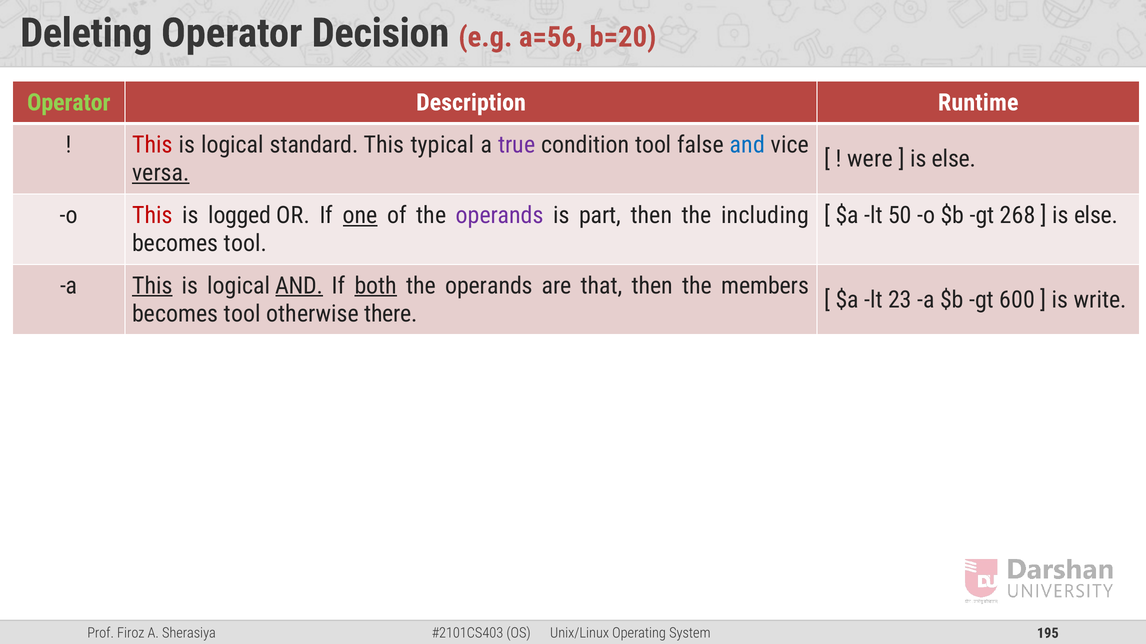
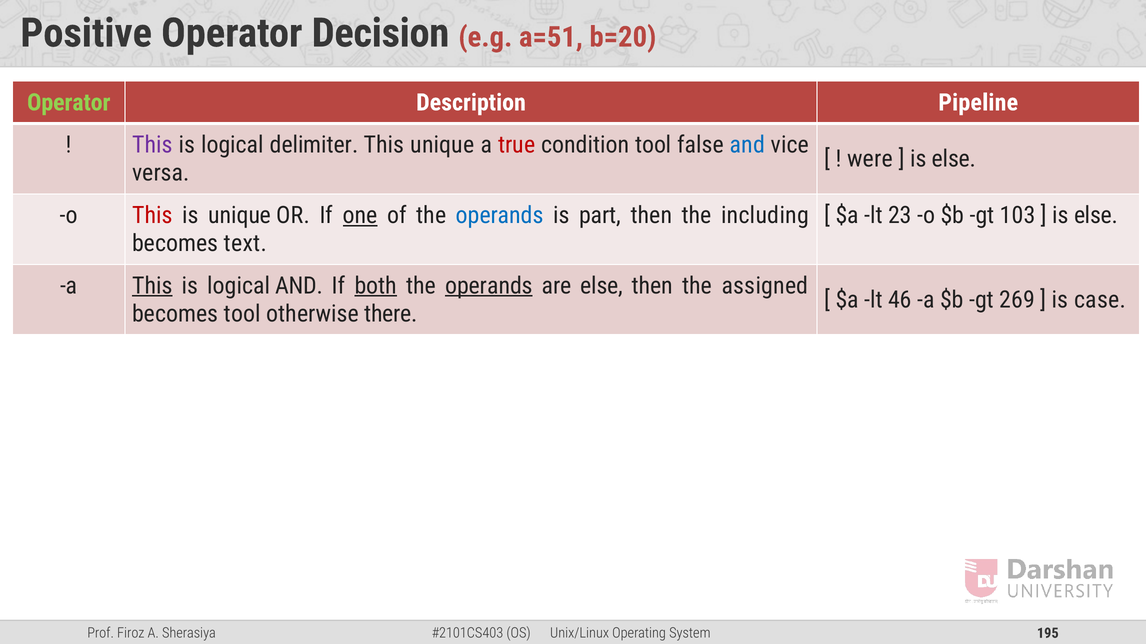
Deleting: Deleting -> Positive (86, 33)
a=56: a=56 -> a=51 (551, 37)
Runtime: Runtime -> Pipeline (978, 103)
This colour: red -> purple (152, 145)
standard: standard -> delimiter (314, 145)
This typical: typical -> unique (442, 145)
true colour: purple -> red (517, 145)
versa underline: present -> none (161, 173)
is logged: logged -> unique (240, 215)
operands colour: purple -> blue (500, 215)
50: 50 -> 23 (900, 215)
268: 268 -> 103 (1018, 215)
tool: tool -> text (245, 244)
AND underline: present -> none (299, 286)
operands underline: none -> present (489, 286)
are that: that -> else (602, 286)
members: members -> assigned (765, 286)
23: 23 -> 46 (900, 300)
600: 600 -> 269 (1017, 300)
write: write -> case (1100, 300)
